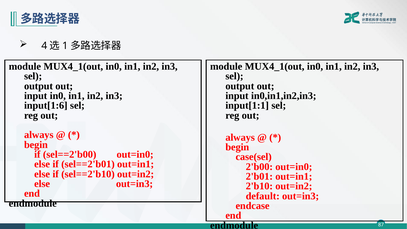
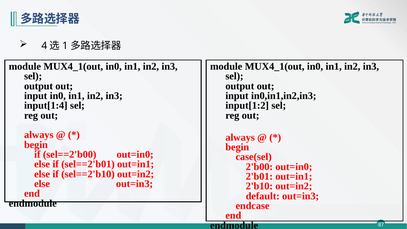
input[1:6: input[1:6 -> input[1:4 (46, 106)
input[1:1: input[1:1 -> input[1:2 (247, 106)
